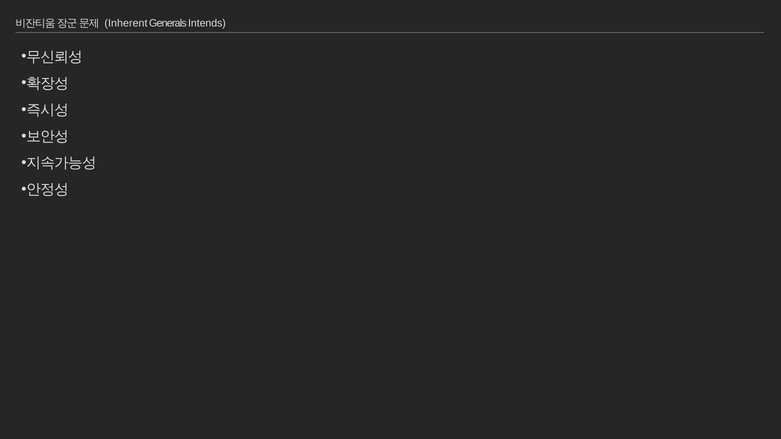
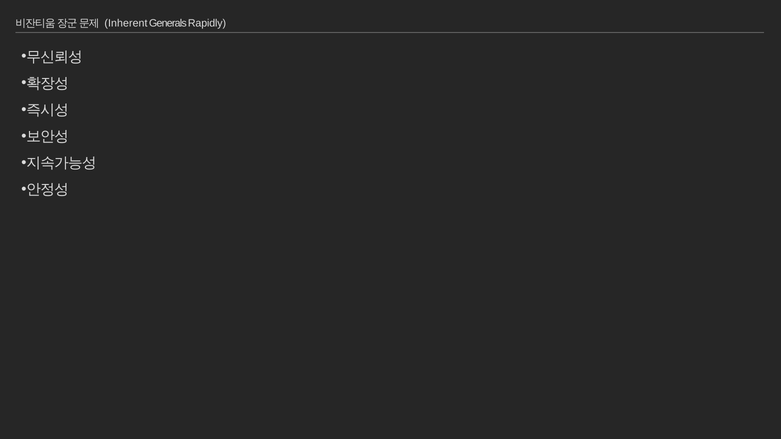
Intends: Intends -> Rapidly (207, 23)
